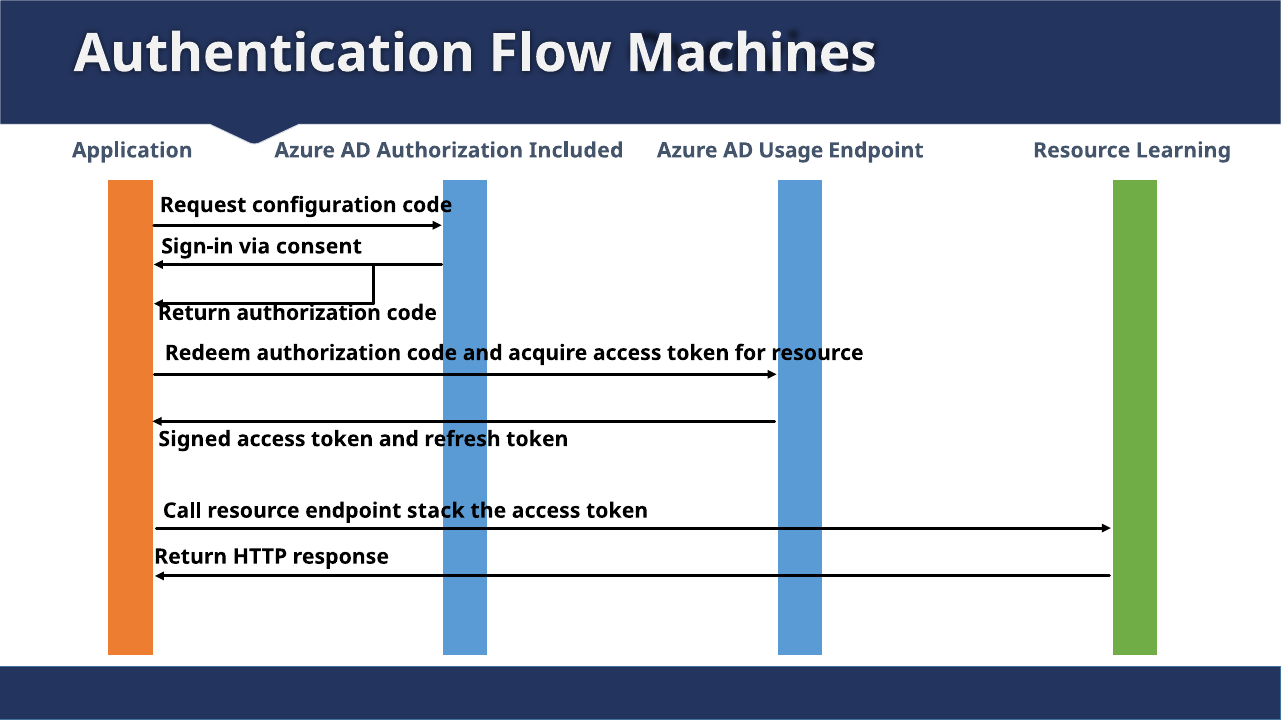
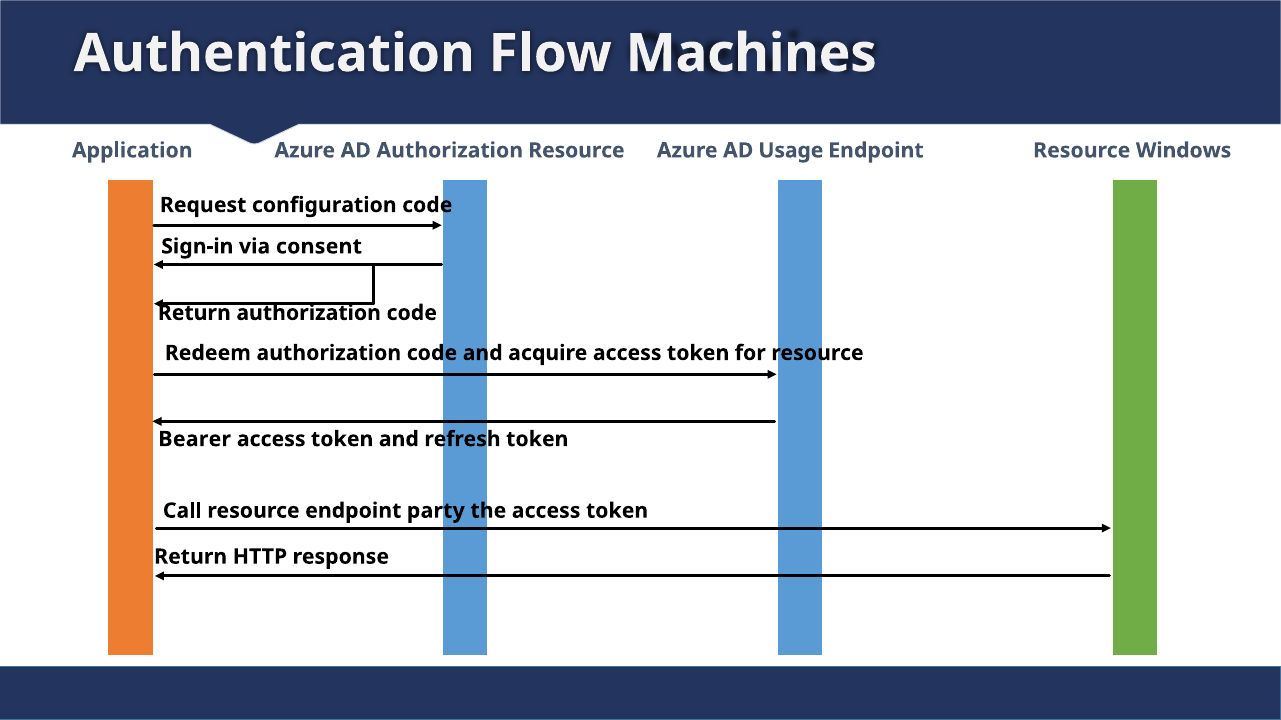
Authorization Included: Included -> Resource (576, 151)
Learning: Learning -> Windows (1184, 151)
Signed: Signed -> Bearer (195, 439)
stack: stack -> party (436, 511)
